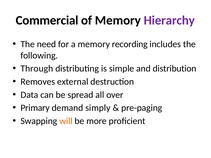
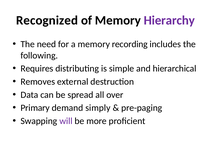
Commercial: Commercial -> Recognized (47, 20)
Through: Through -> Requires (37, 69)
distribution: distribution -> hierarchical (175, 69)
will colour: orange -> purple (66, 121)
